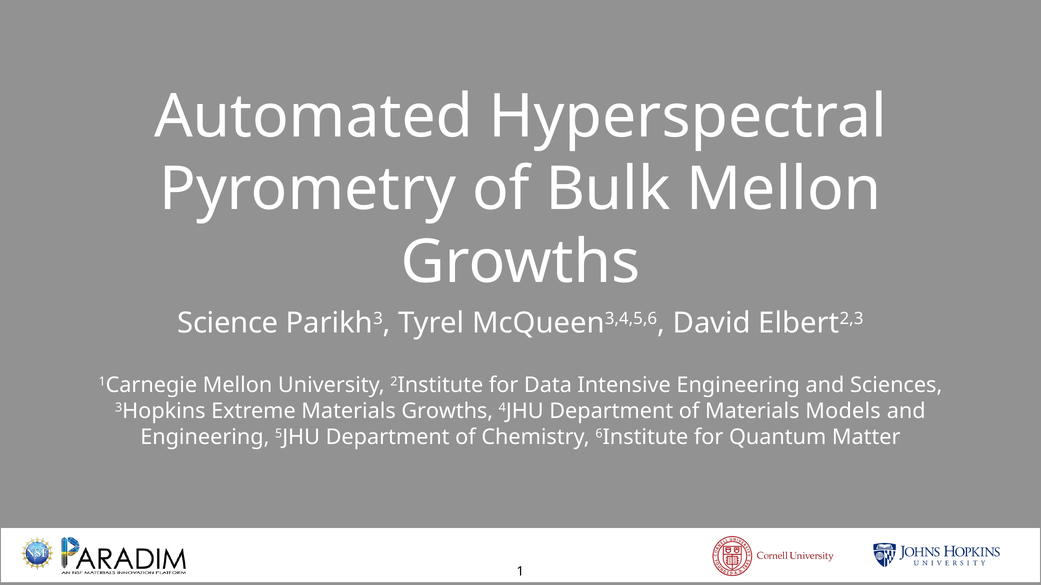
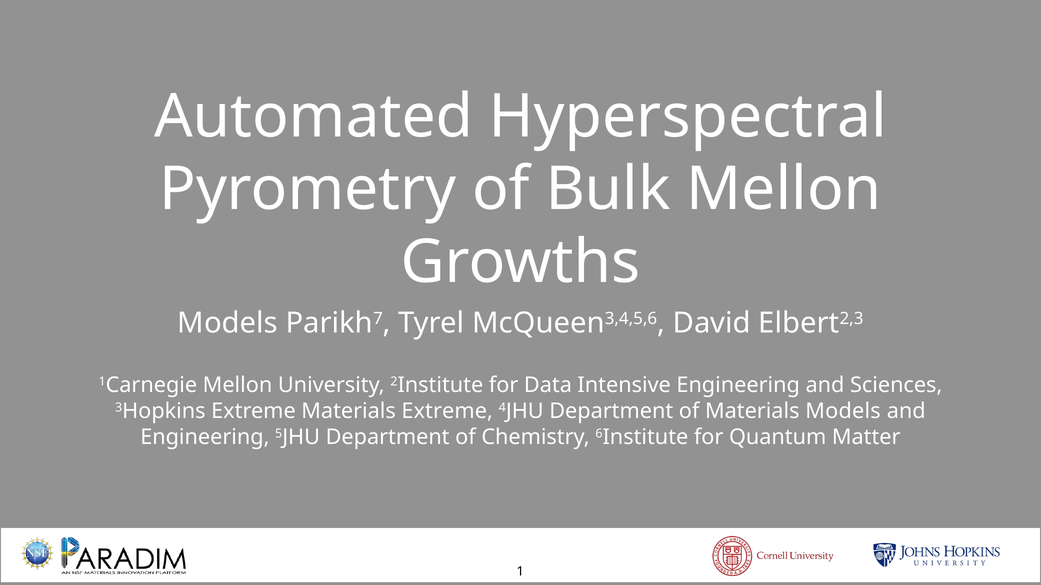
Science: Science -> Models (228, 324)
3: 3 -> 7 (378, 319)
Materials Growths: Growths -> Extreme (447, 412)
